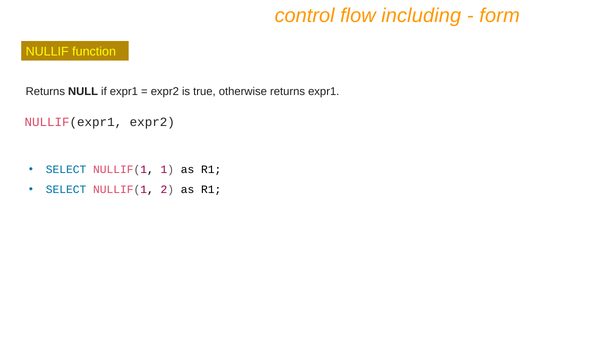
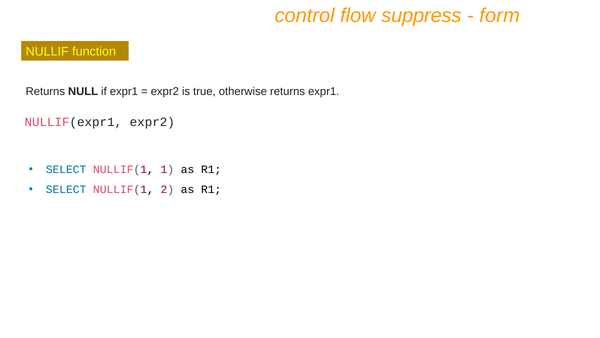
including: including -> suppress (421, 16)
